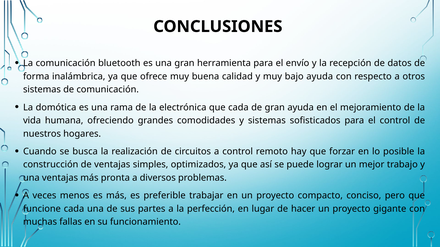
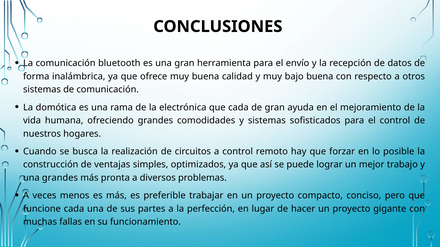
bajo ayuda: ayuda -> buena (320, 77)
una ventajas: ventajas -> grandes (60, 178)
